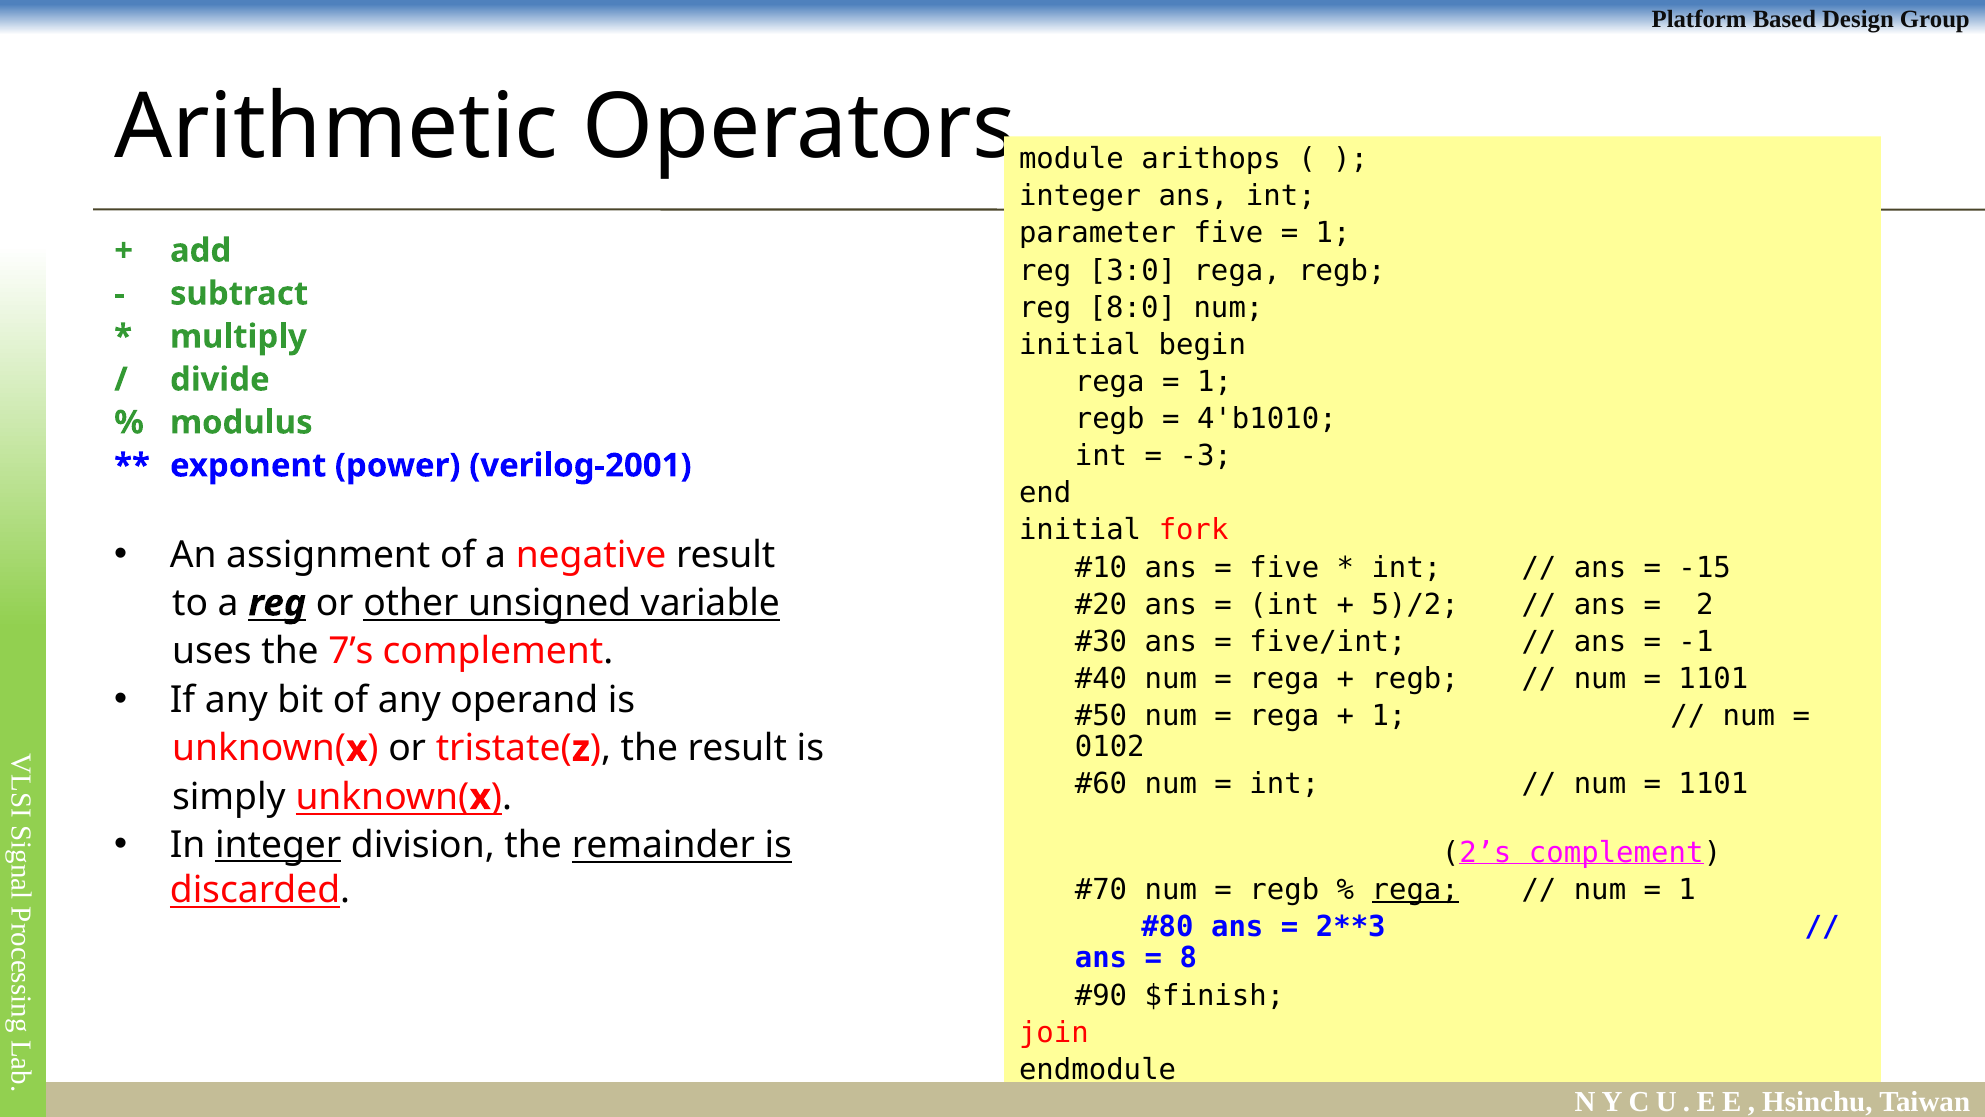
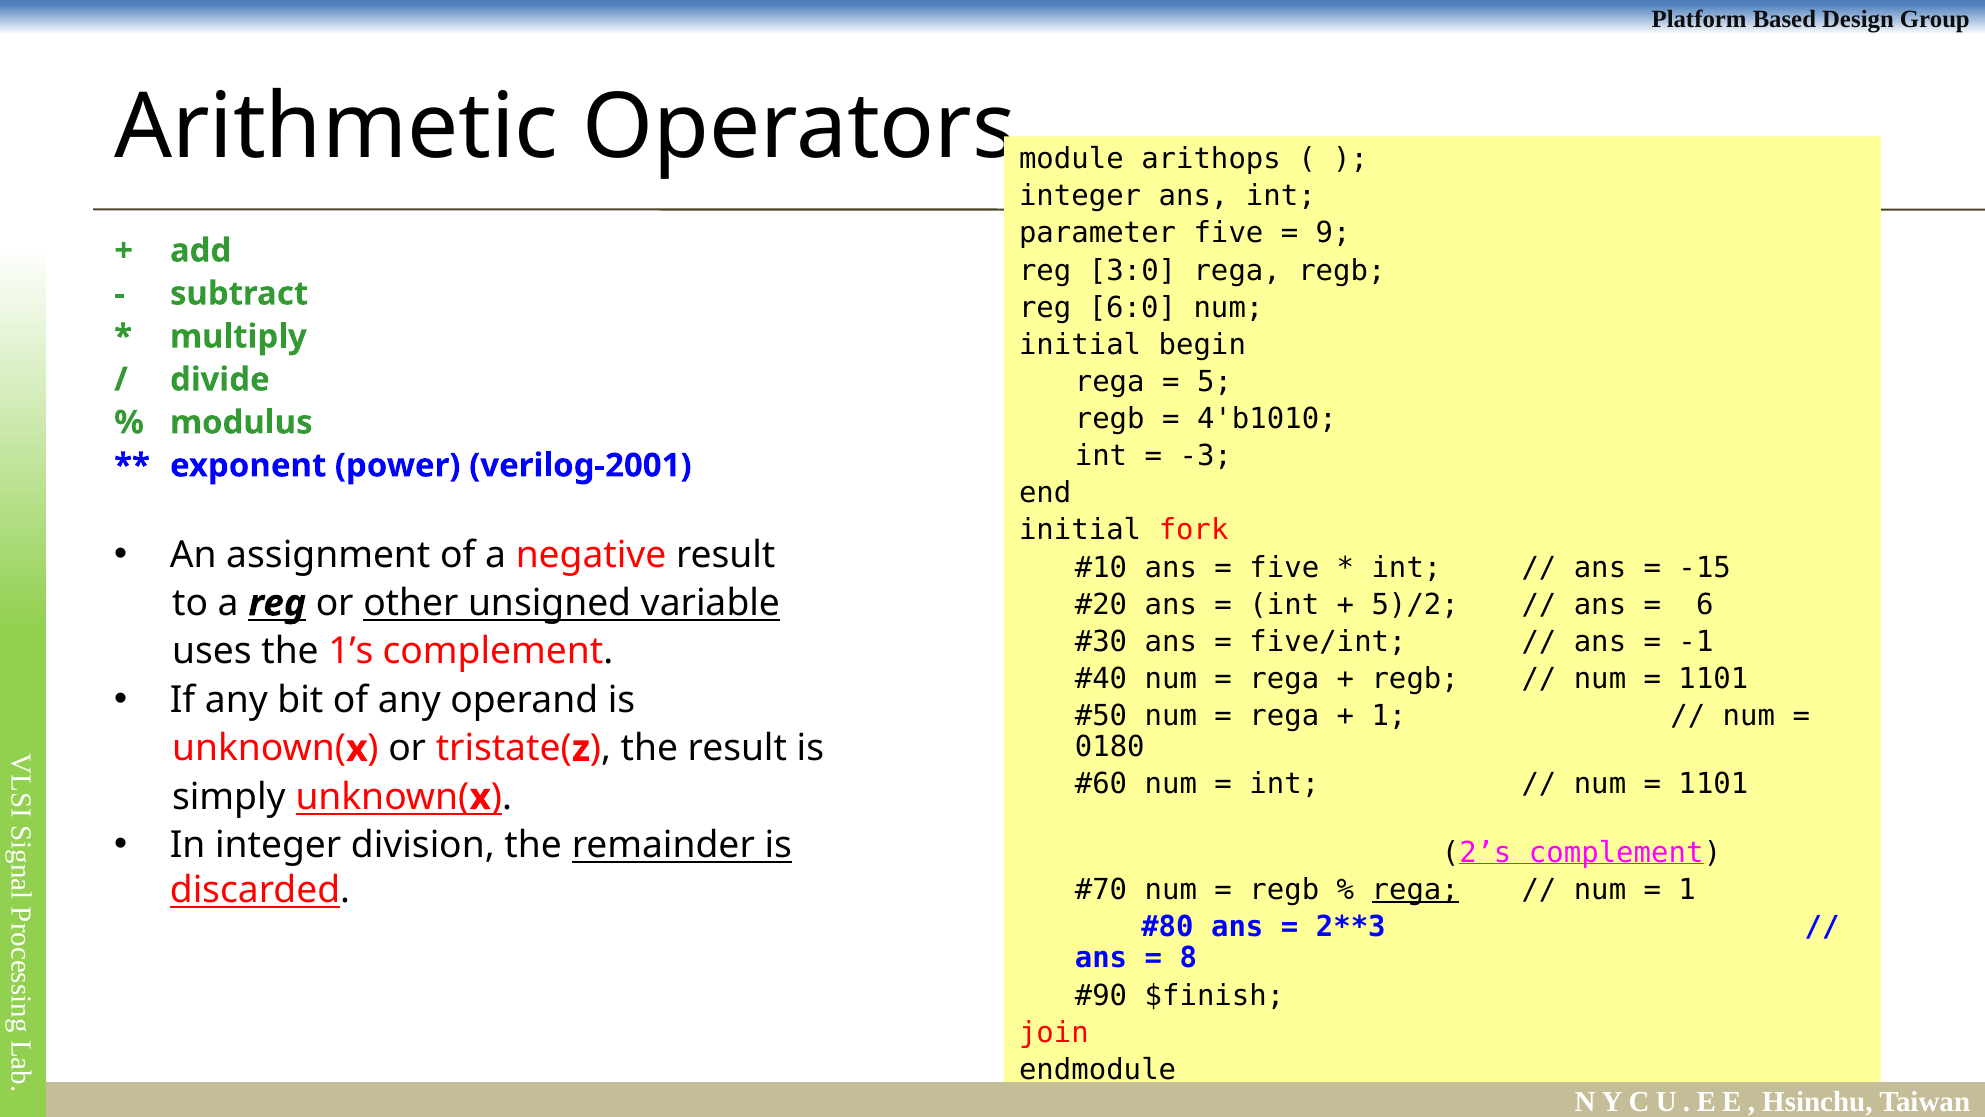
1: 1 -> 9 (1333, 233)
8:0: 8:0 -> 6:0 (1132, 308)
1: 1 -> 5 (1215, 382)
2: 2 -> 6 (1705, 604)
7’s: 7’s -> 1’s (351, 651)
0102: 0102 -> 0180 (1110, 747)
integer underline: present -> none (278, 845)
